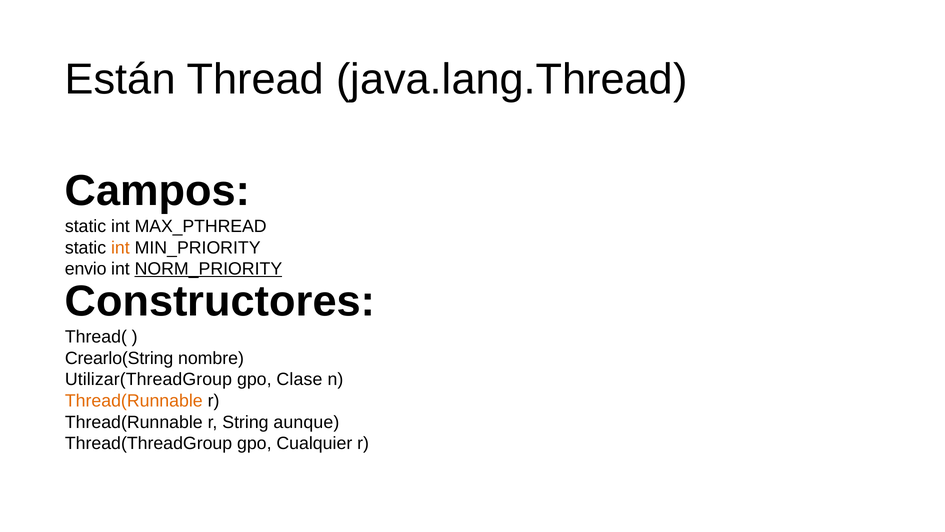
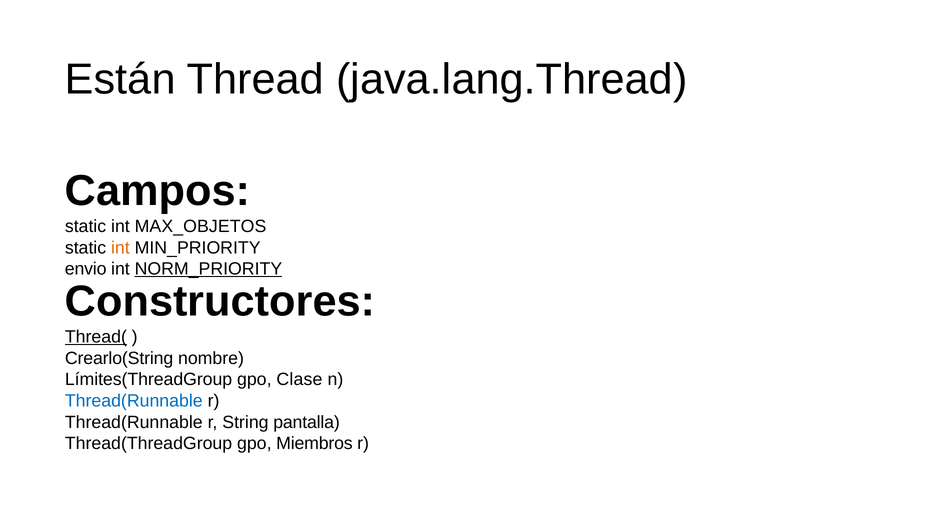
MAX_PTHREAD: MAX_PTHREAD -> MAX_OBJETOS (201, 226)
Thread( underline: none -> present (96, 337)
Utilizar(ThreadGroup: Utilizar(ThreadGroup -> Límites(ThreadGroup (149, 379)
Thread(Runnable colour: orange -> blue (134, 401)
aunque: aunque -> pantalla (307, 422)
Cualquier: Cualquier -> Miembros (314, 443)
